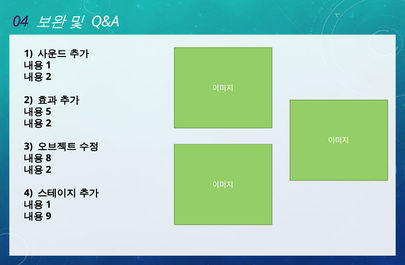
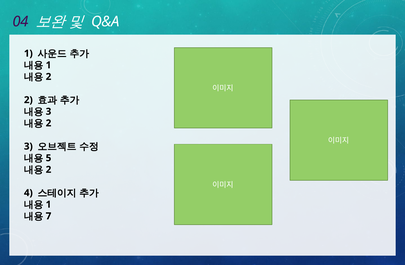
5: 5 -> 3 (49, 112)
8: 8 -> 5 (49, 158)
9: 9 -> 7 (49, 216)
